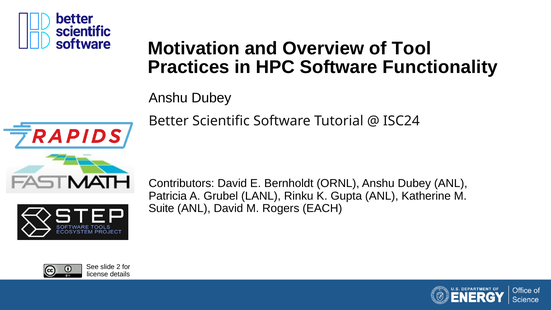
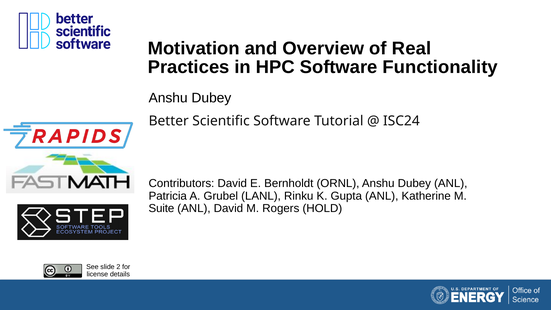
Tool: Tool -> Real (412, 48)
EACH: EACH -> HOLD (322, 208)
